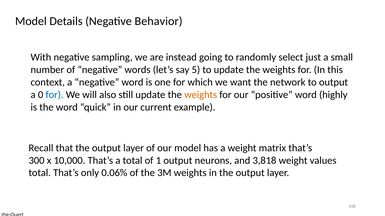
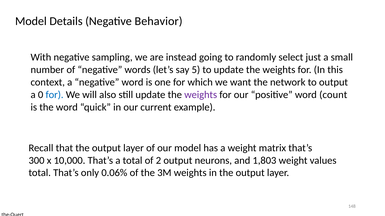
weights colour: orange -> purple (201, 95)
highly: highly -> count (333, 95)
1: 1 -> 2 (158, 161)
3,818: 3,818 -> 1,803 (264, 161)
